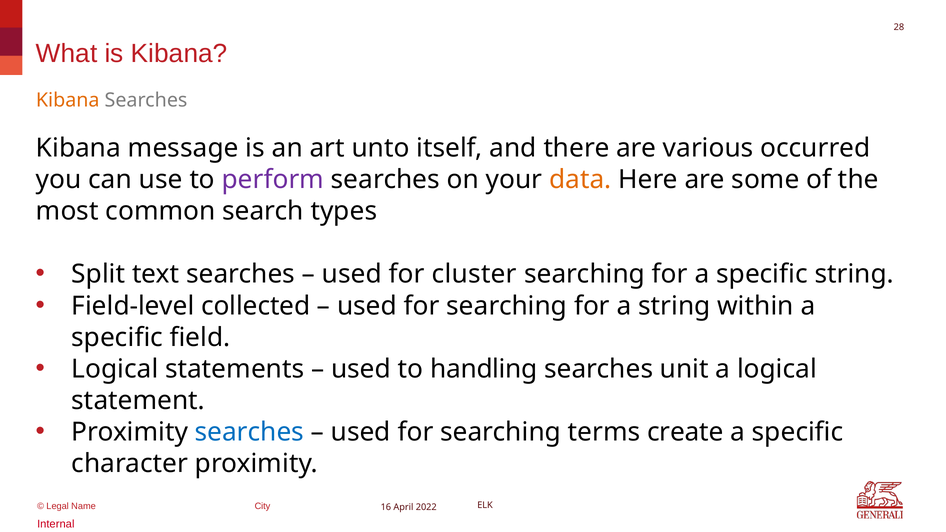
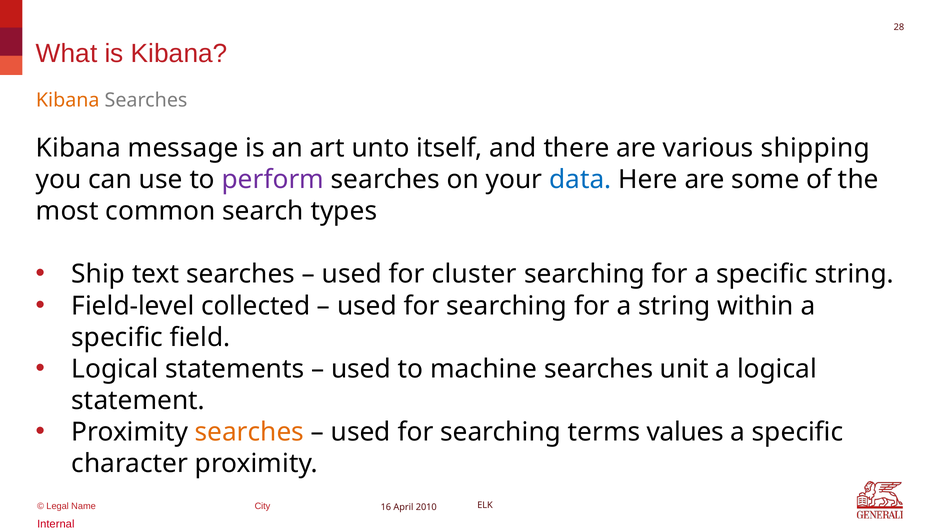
occurred: occurred -> shipping (815, 148)
data colour: orange -> blue (580, 180)
Split: Split -> Ship (98, 274)
handling: handling -> machine (484, 369)
searches colour: blue -> orange (249, 432)
create: create -> values (685, 432)
2022: 2022 -> 2010 (426, 507)
